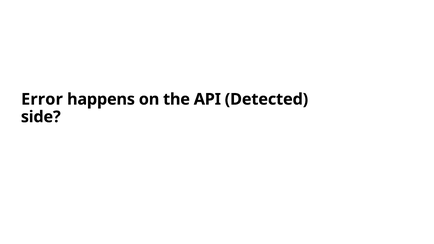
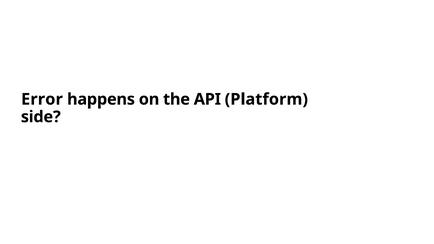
Detected: Detected -> Platform (266, 99)
